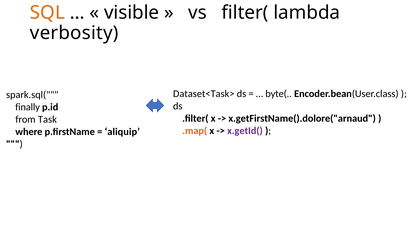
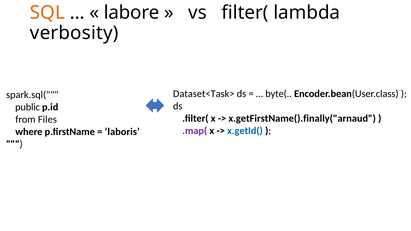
visible: visible -> labore (132, 13)
finally: finally -> public (28, 107)
x.getFirstName().dolore("arnaud: x.getFirstName().dolore("arnaud -> x.getFirstName().finally("arnaud (302, 119)
Task: Task -> Files (47, 120)
.map( colour: orange -> purple (195, 131)
x.getId( colour: purple -> blue (245, 131)
aliquip: aliquip -> laboris (122, 132)
